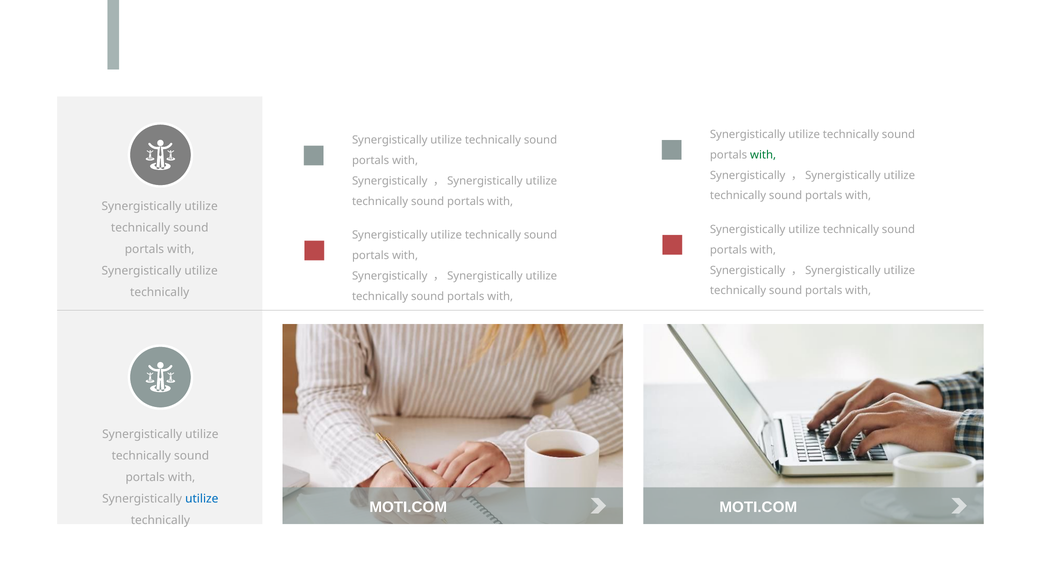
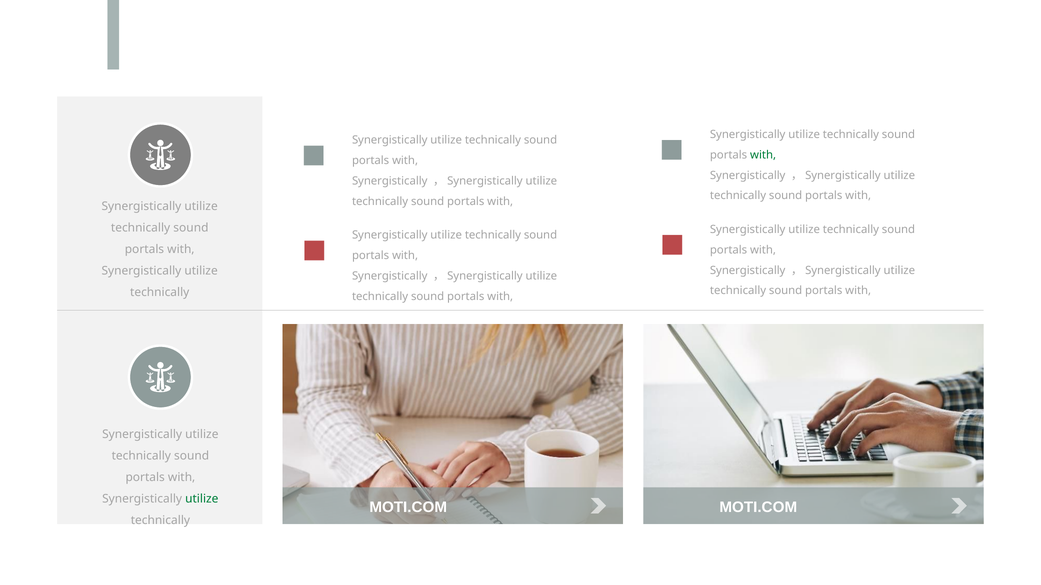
utilize colour: blue -> green (202, 499)
